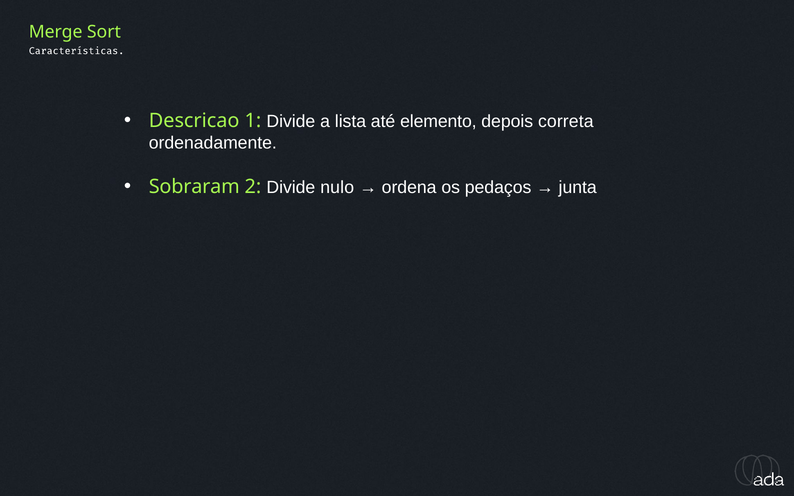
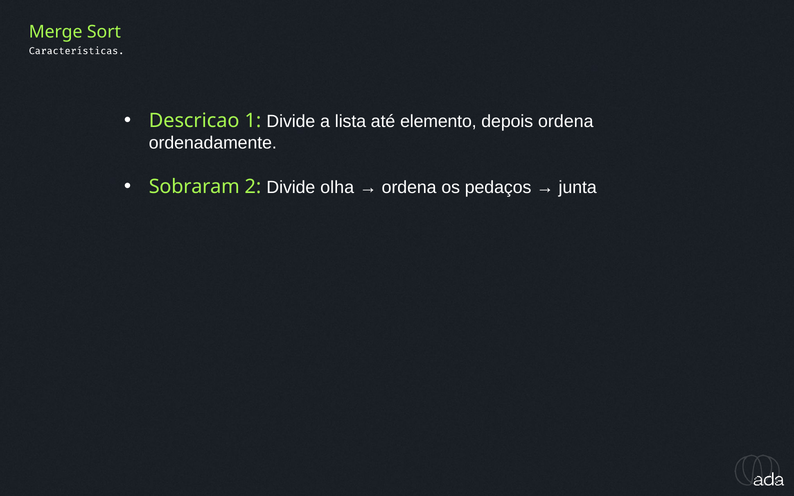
depois correta: correta -> ordena (566, 122)
nulo: nulo -> olha (337, 188)
